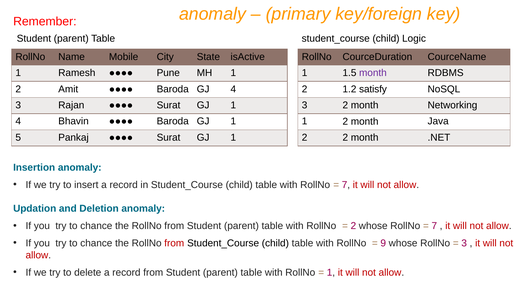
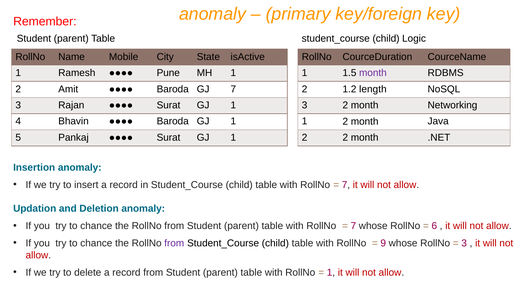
GJ 4: 4 -> 7 (233, 89)
satisfy: satisfy -> length (373, 89)
2: 2 -> 7 (353, 226)
7: 7 -> 6 (434, 226)
from colour: red -> purple (174, 243)
